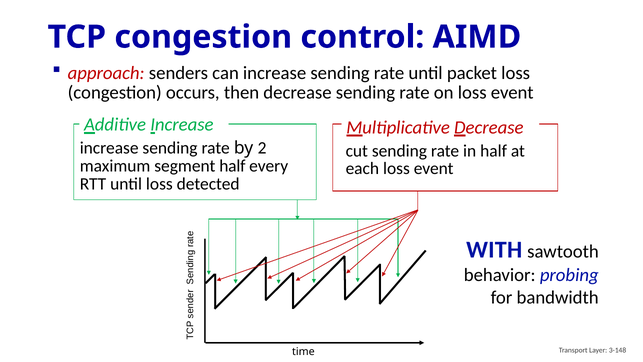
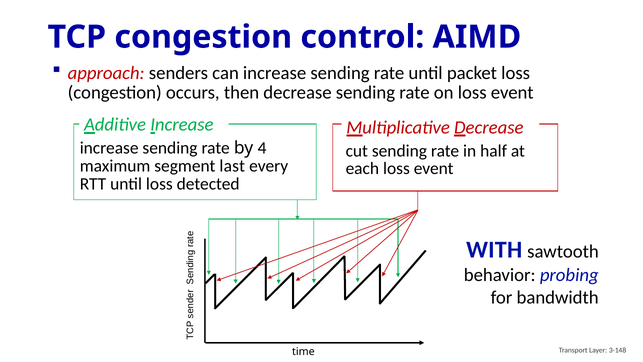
2: 2 -> 4 (262, 148)
segment half: half -> last (232, 166)
